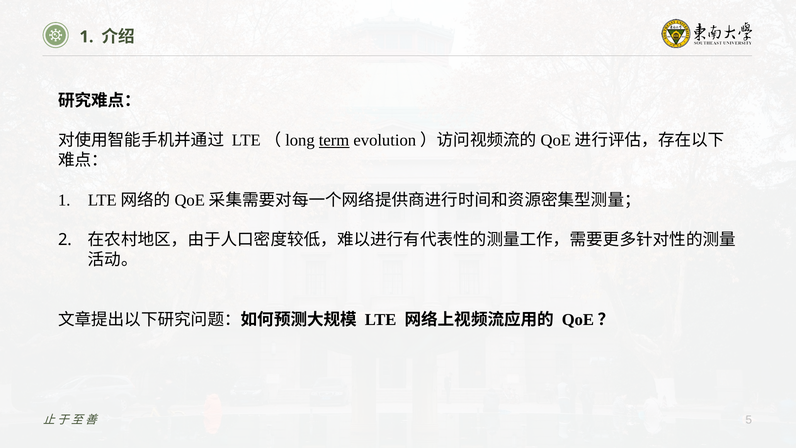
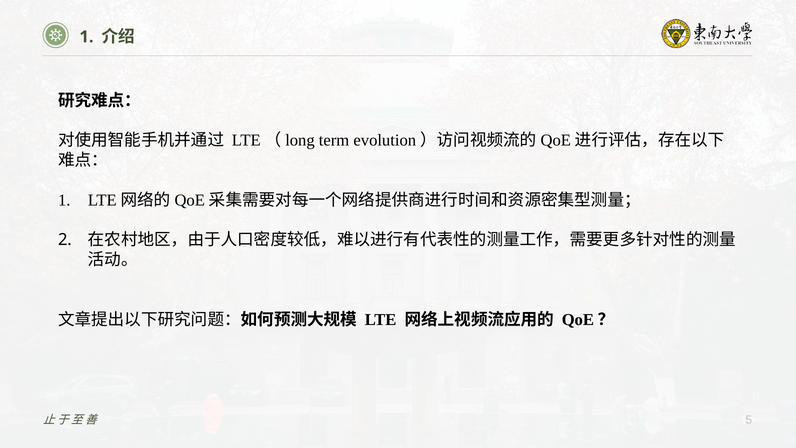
term underline: present -> none (334, 140)
